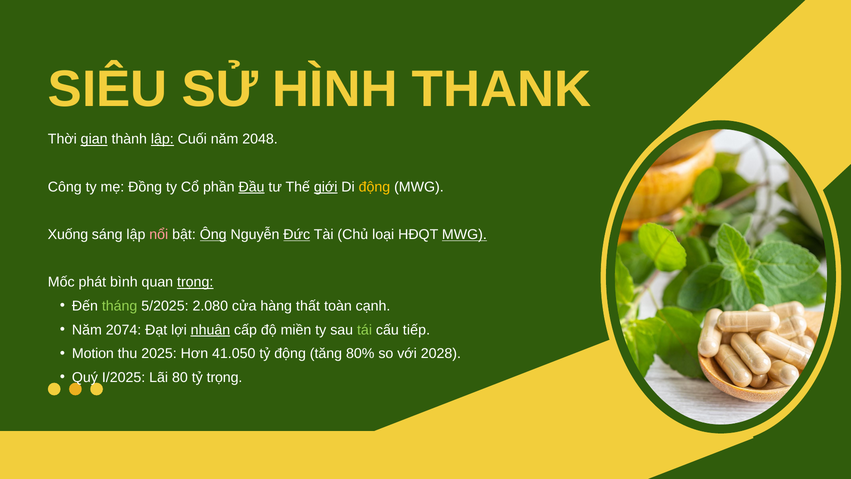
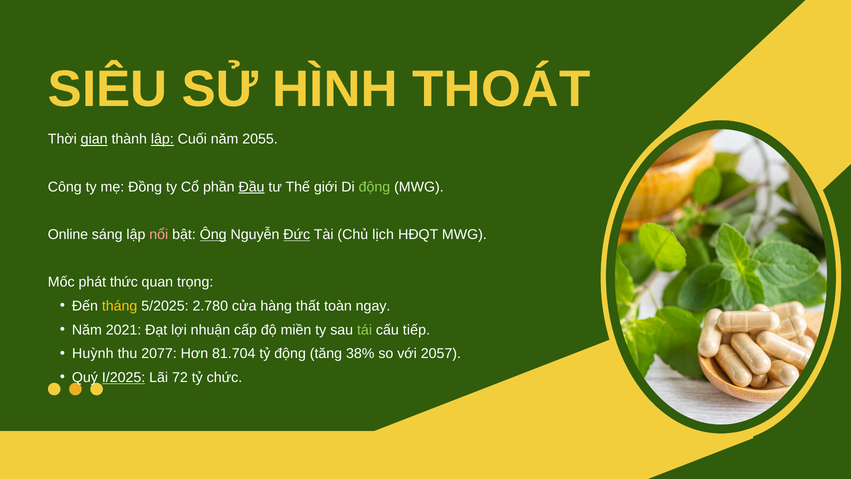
THANK: THANK -> THOÁT (501, 89)
2048: 2048 -> 2055 (260, 139)
giới underline: present -> none (326, 187)
động colour: yellow -> light green (374, 187)
Xuống: Xuống -> Online (68, 234)
loại: loại -> lịch (383, 234)
MWG underline: present -> none (464, 234)
bình: bình -> thức (124, 282)
trọng underline: present -> none (195, 282)
tháng colour: light green -> yellow (120, 306)
2.080: 2.080 -> 2.780 (210, 306)
cạnh: cạnh -> ngay (373, 306)
2074: 2074 -> 2021 (124, 330)
nhuận underline: present -> none (210, 330)
Motion: Motion -> Huỳnh (93, 354)
2025: 2025 -> 2077 (159, 354)
41.050: 41.050 -> 81.704 (234, 354)
80%: 80% -> 38% (360, 354)
2028: 2028 -> 2057 (441, 354)
I/2025 underline: none -> present (124, 377)
80: 80 -> 72 (180, 377)
tỷ trọng: trọng -> chức (224, 377)
